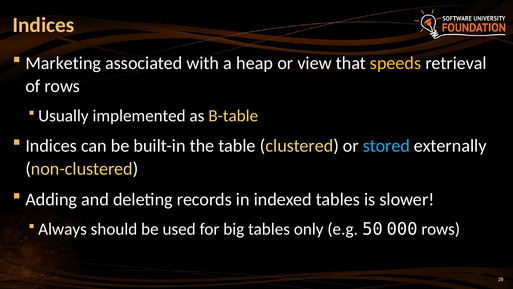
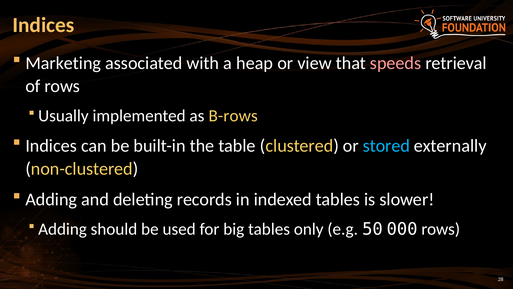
speeds colour: yellow -> pink (396, 63)
B-table: B-table -> B-rows (233, 116)
Always: Always -> Adding (63, 229)
